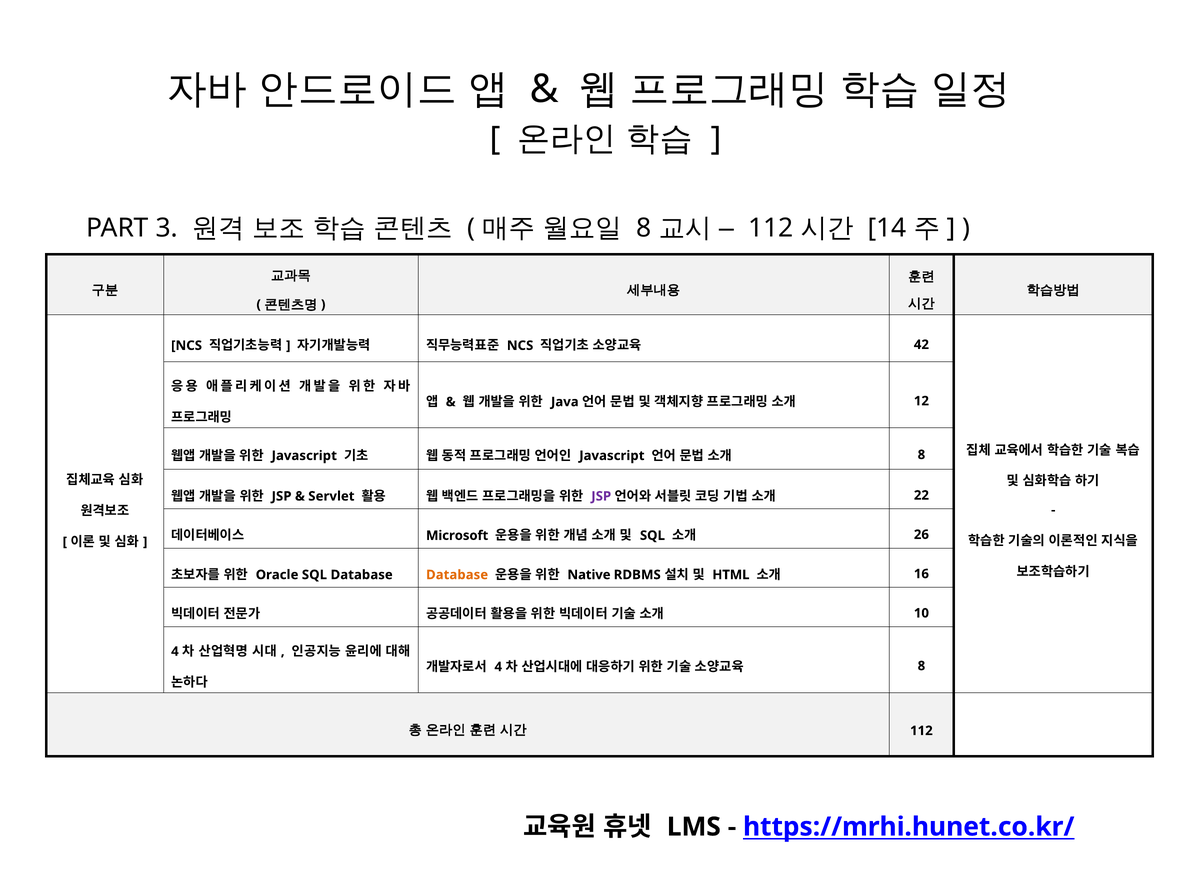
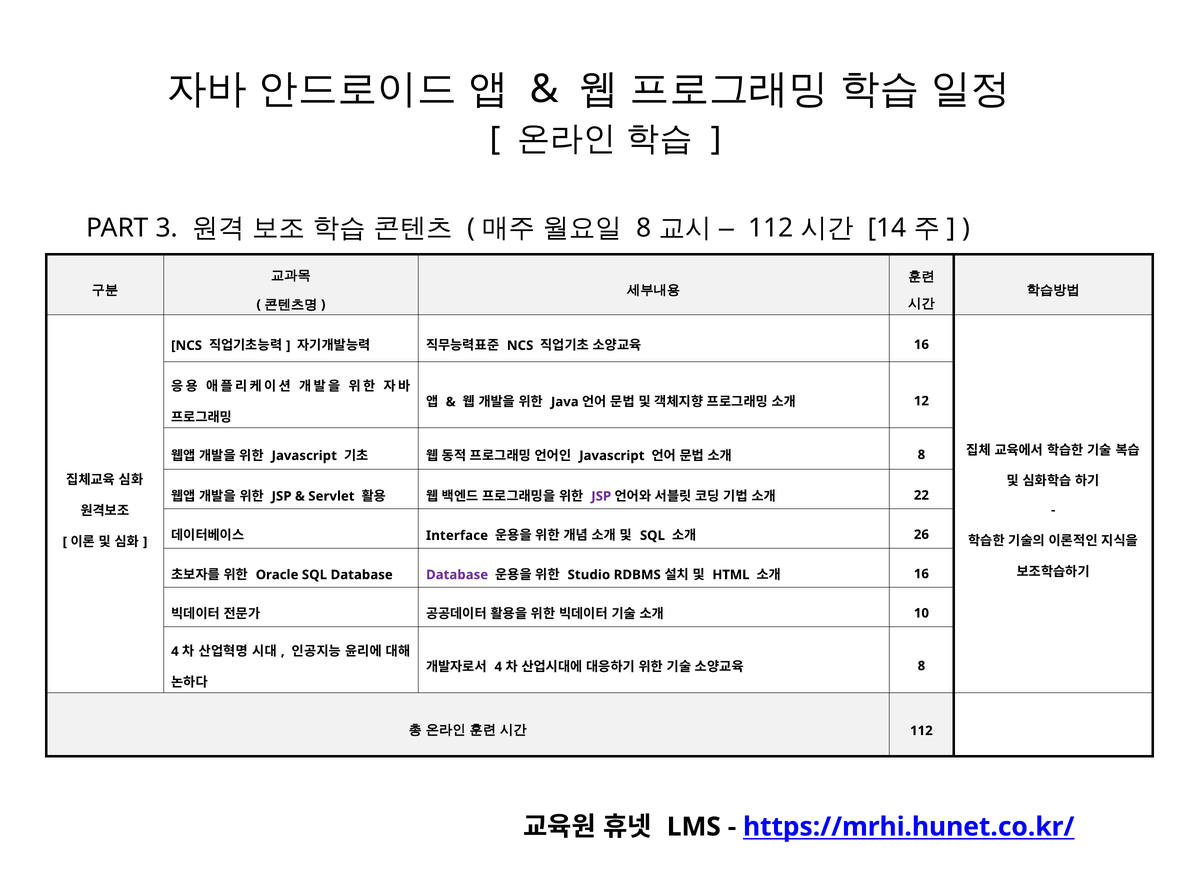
42: 42 -> 16 (921, 345)
Microsoft: Microsoft -> Interface (457, 536)
Database colour: orange -> purple (457, 575)
Native: Native -> Studio (589, 575)
